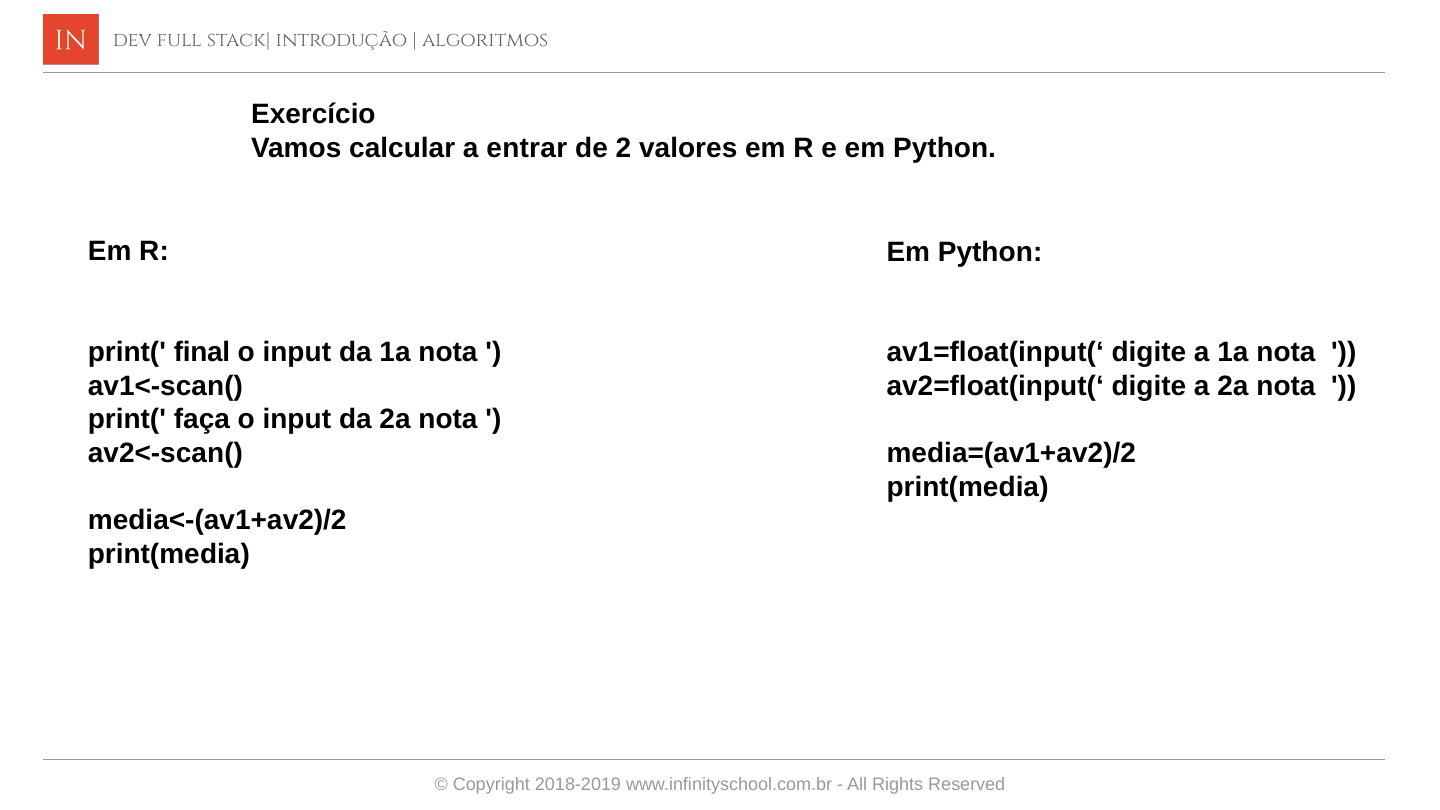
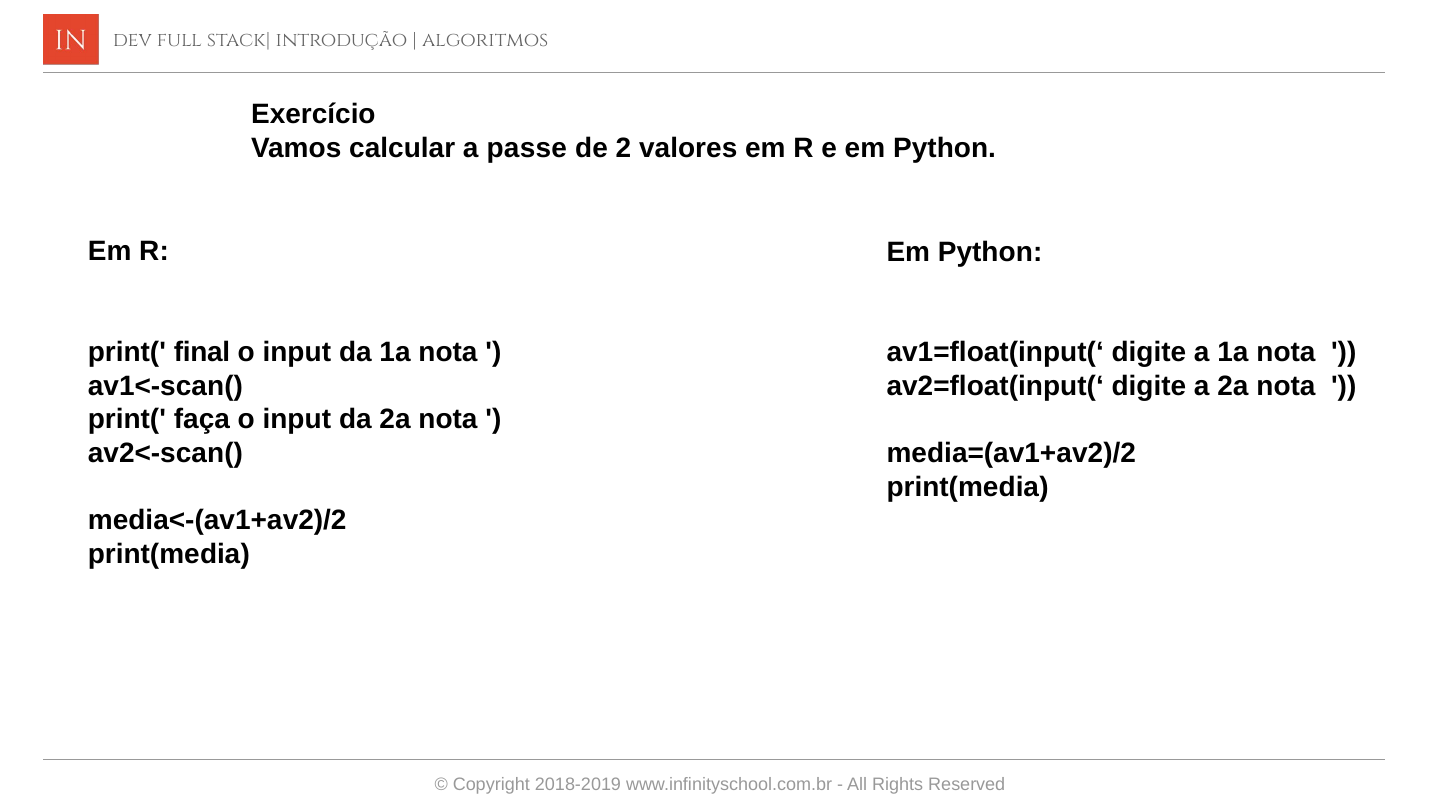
entrar: entrar -> passe (527, 148)
